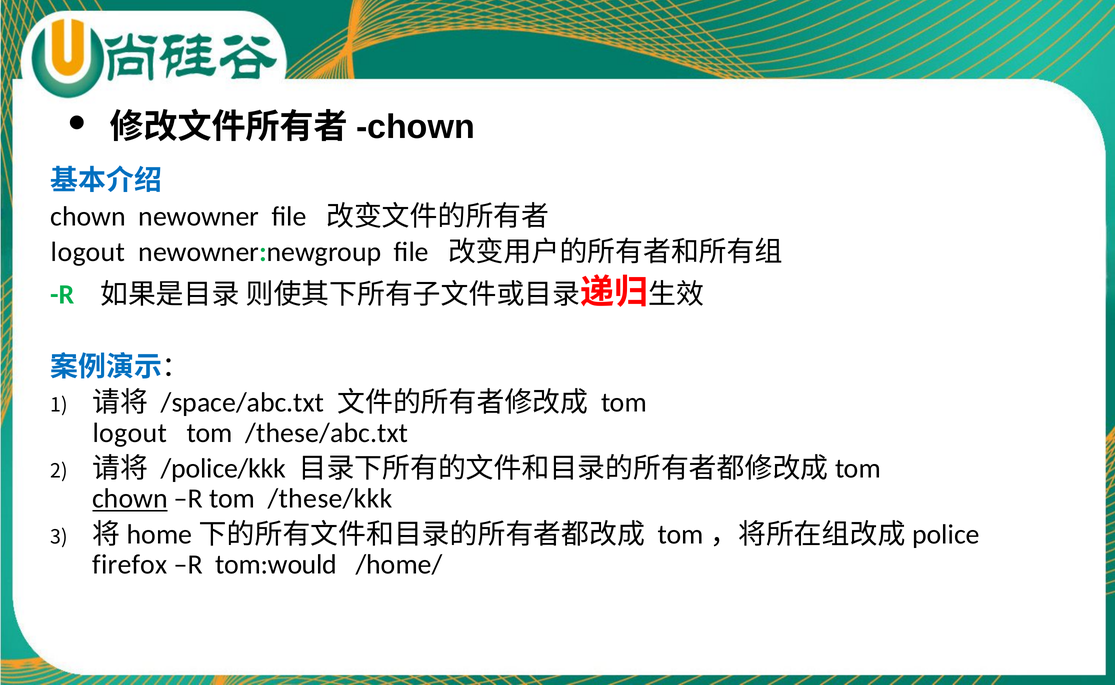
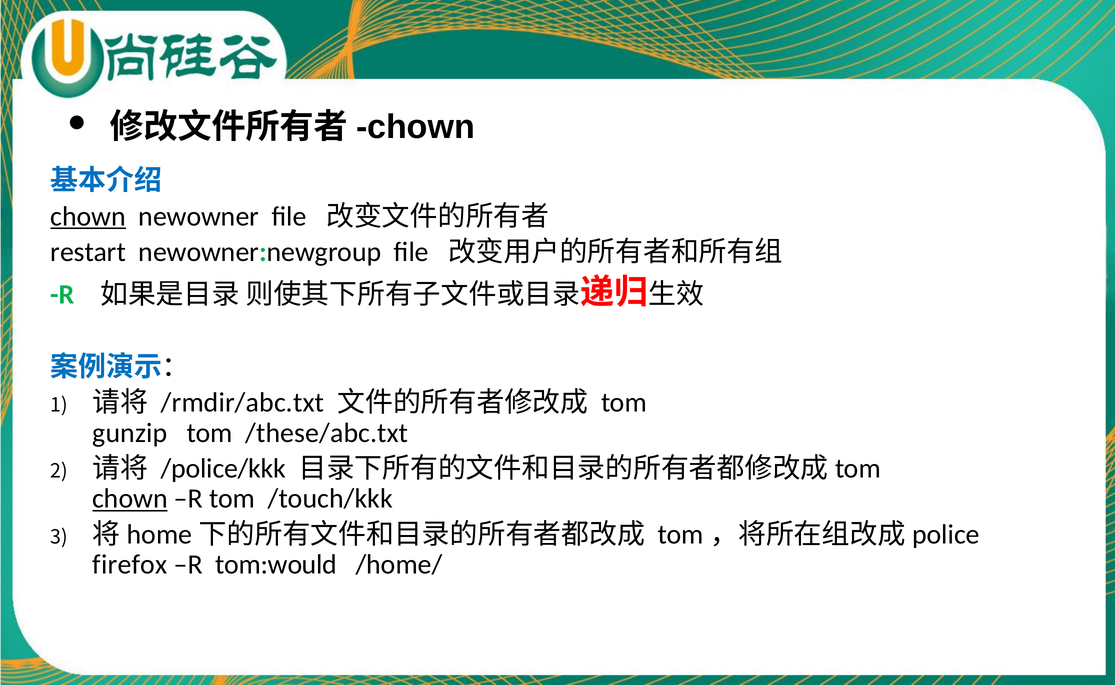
chown underline: none -> present (88, 216)
logout: logout -> restart (88, 252)
/space/abc.txt: /space/abc.txt -> /rmdir/abc.txt (242, 403)
logout: logout -> gunzip (130, 433)
/these/kkk: /these/kkk -> /touch/kkk (330, 499)
